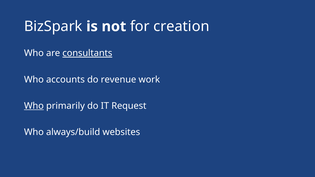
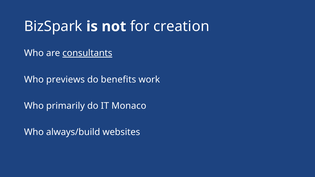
accounts: accounts -> previews (65, 80)
revenue: revenue -> benefits (118, 80)
Who underline: present -> none (34, 106)
Request: Request -> Monaco (129, 106)
